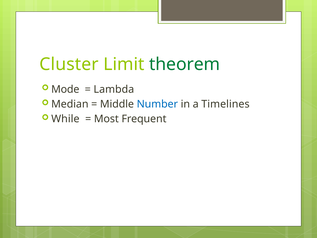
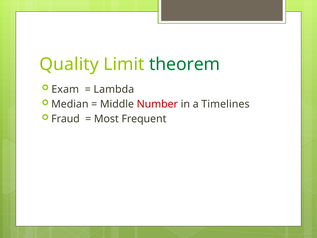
Cluster: Cluster -> Quality (69, 64)
Mode: Mode -> Exam (65, 89)
Number colour: blue -> red (157, 104)
While: While -> Fraud (65, 119)
